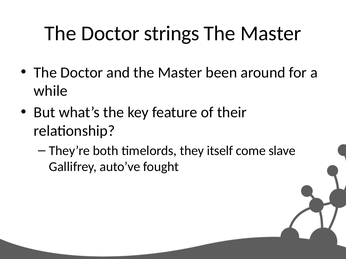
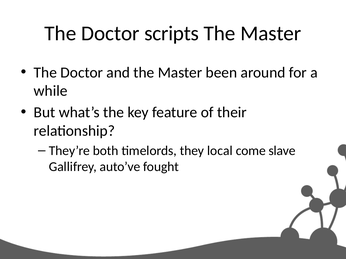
strings: strings -> scripts (172, 33)
itself: itself -> local (220, 151)
